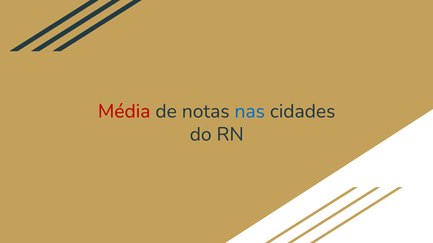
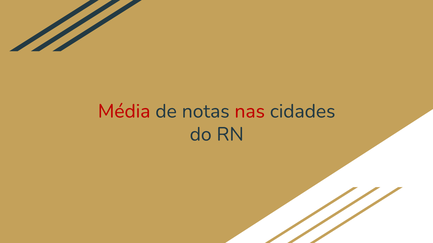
nas colour: blue -> red (250, 111)
